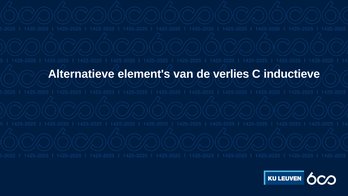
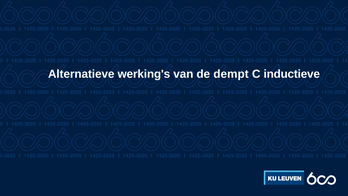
element's: element's -> werking's (144, 74)
verlies: verlies -> dempt (231, 74)
